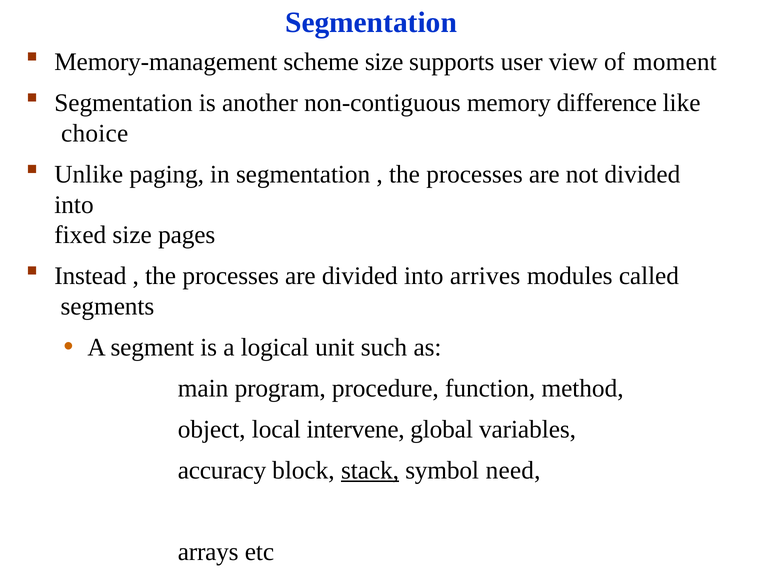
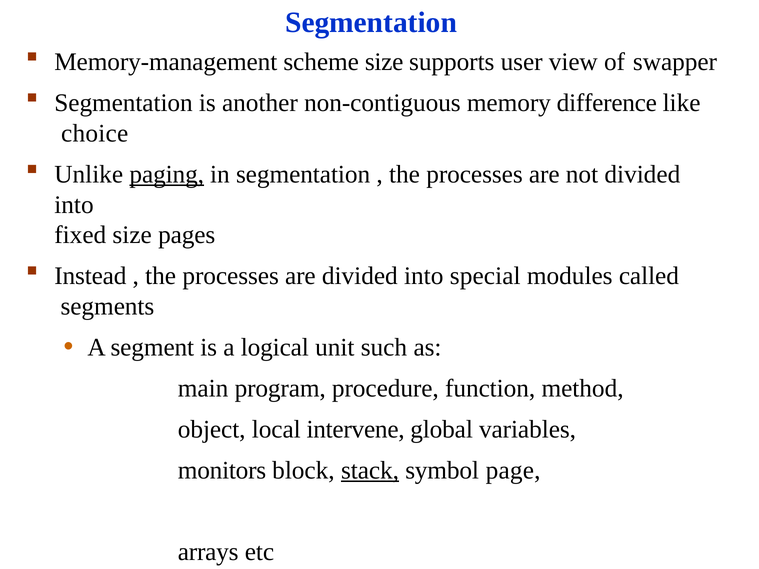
moment: moment -> swapper (675, 62)
paging underline: none -> present (167, 174)
arrives: arrives -> special (485, 276)
accuracy: accuracy -> monitors (222, 470)
need: need -> page (513, 470)
